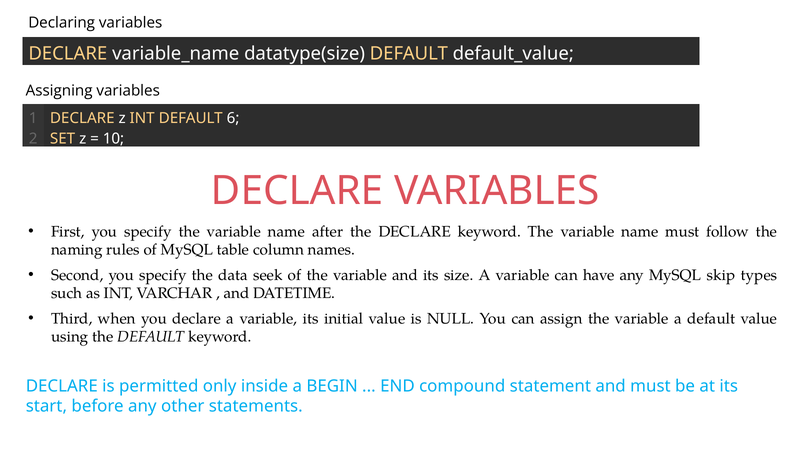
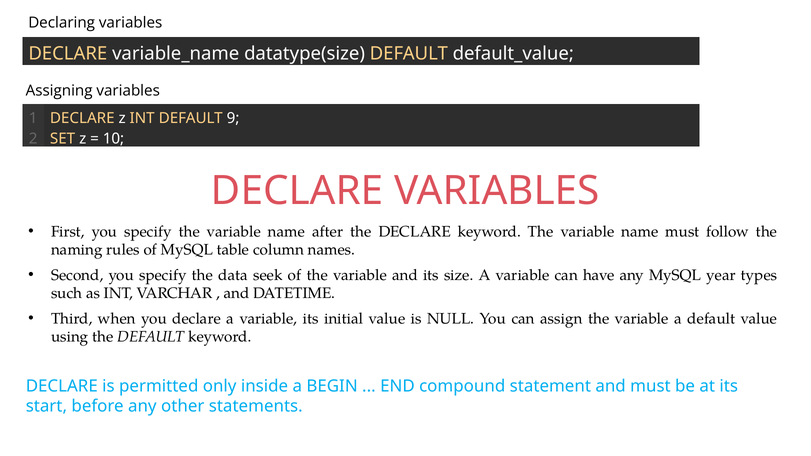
6: 6 -> 9 (233, 118)
skip: skip -> year (721, 275)
